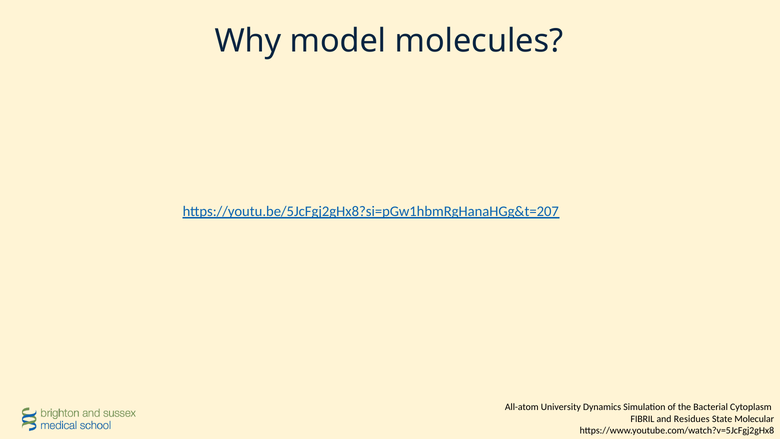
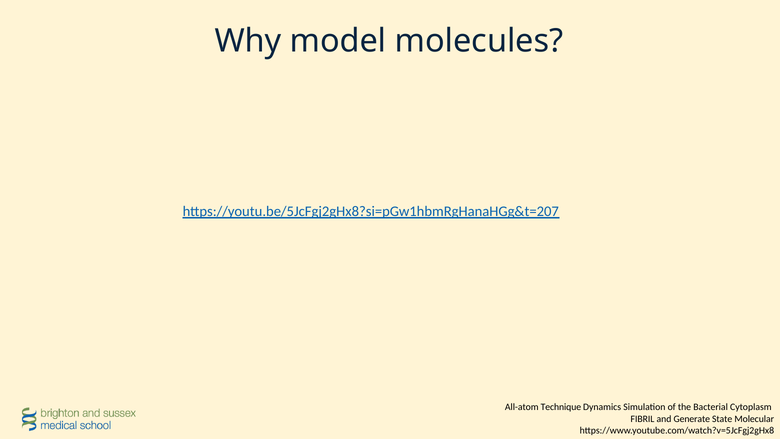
University: University -> Technique (561, 407)
Residues: Residues -> Generate (692, 419)
